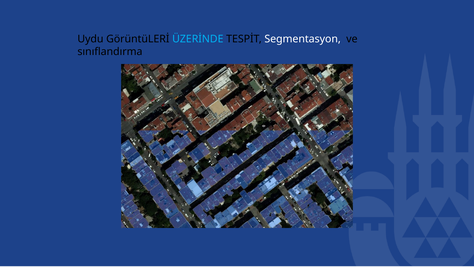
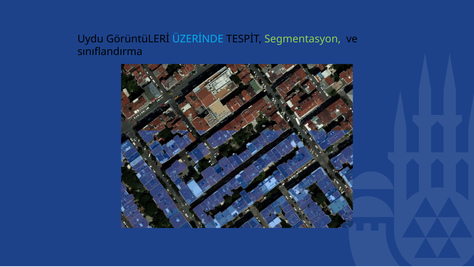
Segmentasyon colour: white -> light green (303, 39)
